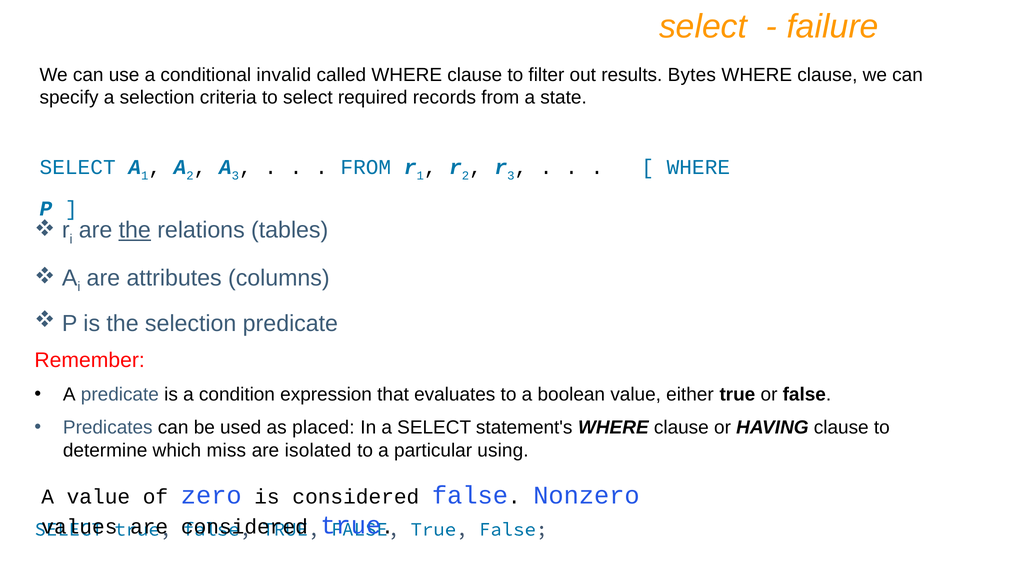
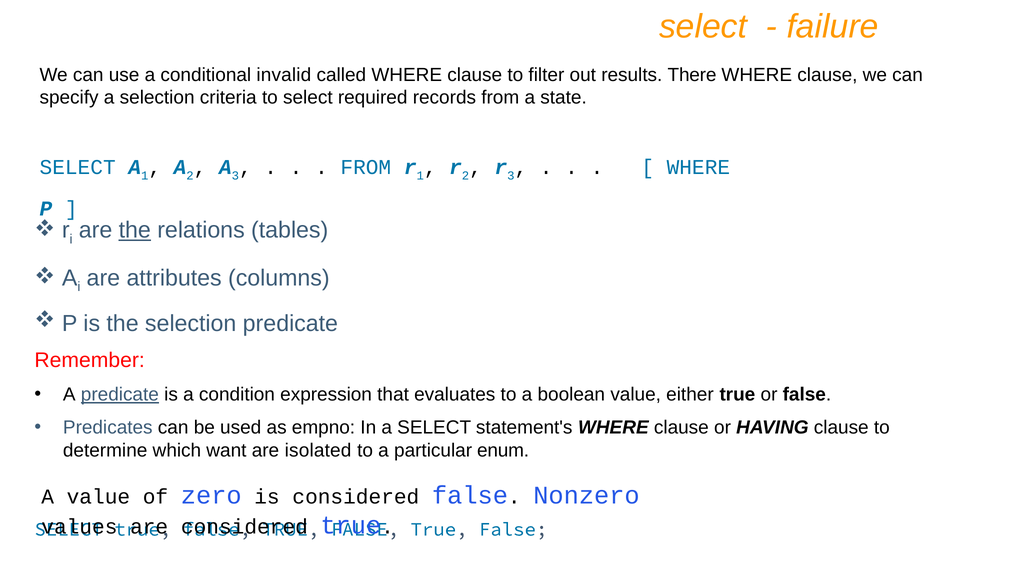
Bytes: Bytes -> There (692, 75)
predicate underline: none -> present (120, 394)
placed: placed -> empno (323, 427)
miss: miss -> want (226, 450)
using: using -> enum (503, 450)
